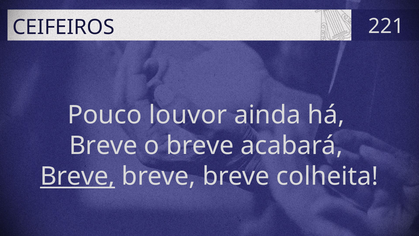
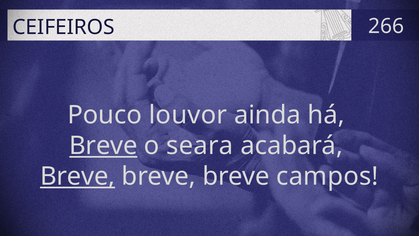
221: 221 -> 266 (386, 26)
Breve underline: none -> present (103, 146)
o breve: breve -> seara (200, 146)
colheita: colheita -> campos (327, 176)
